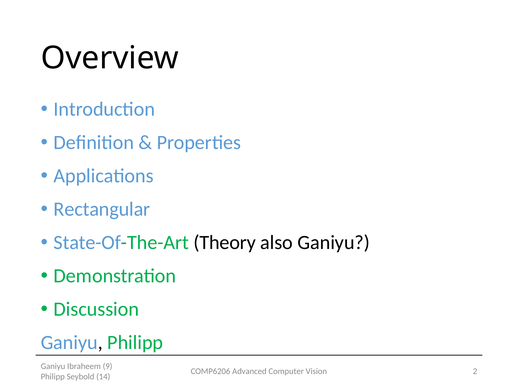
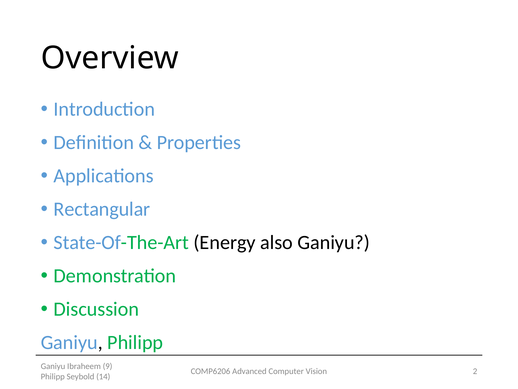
Theory: Theory -> Energy (225, 242)
